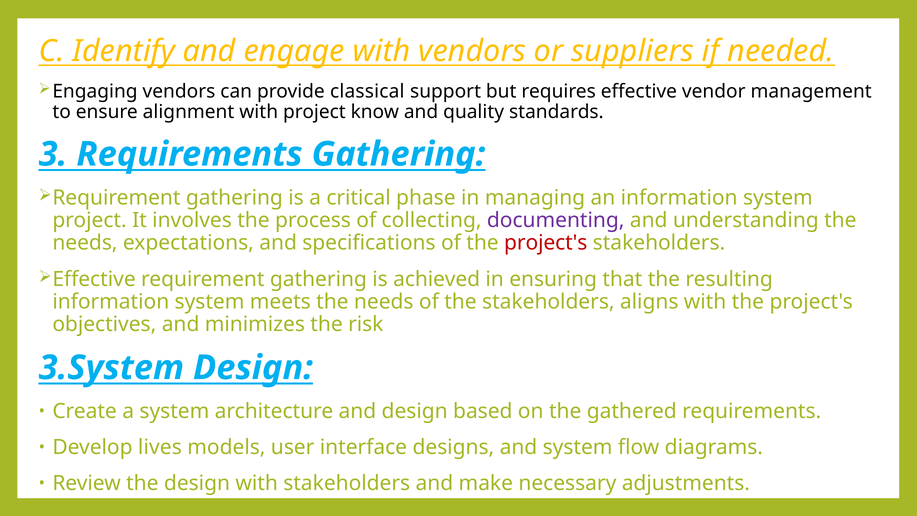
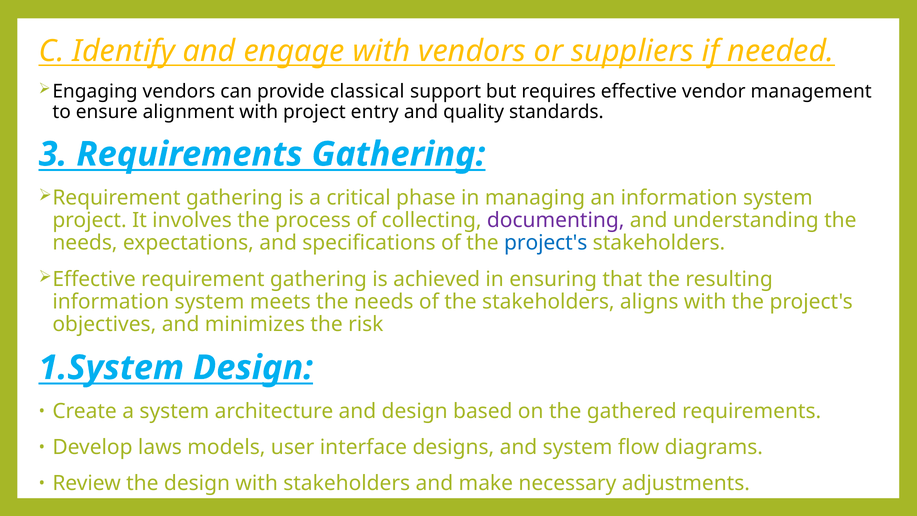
know: know -> entry (375, 112)
project's colour: red -> blue (546, 243)
3.System: 3.System -> 1.System (111, 368)
lives: lives -> laws (160, 447)
